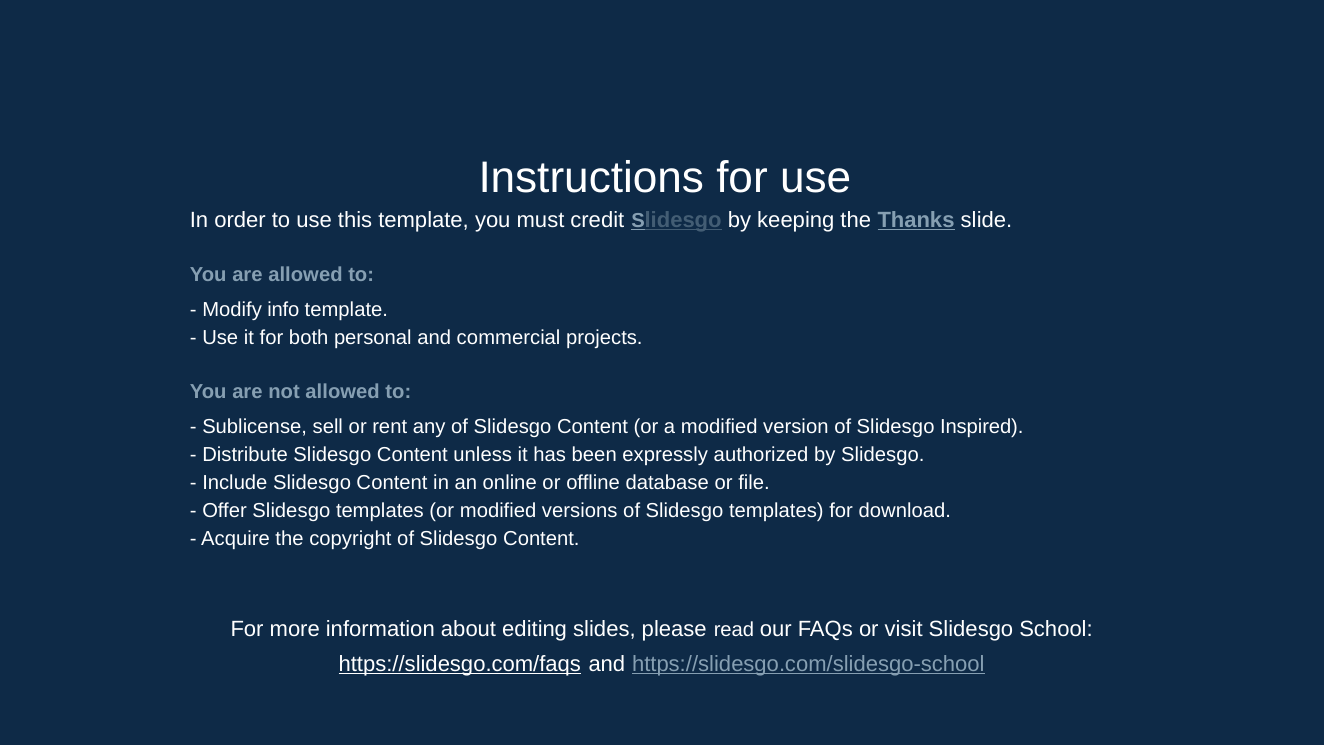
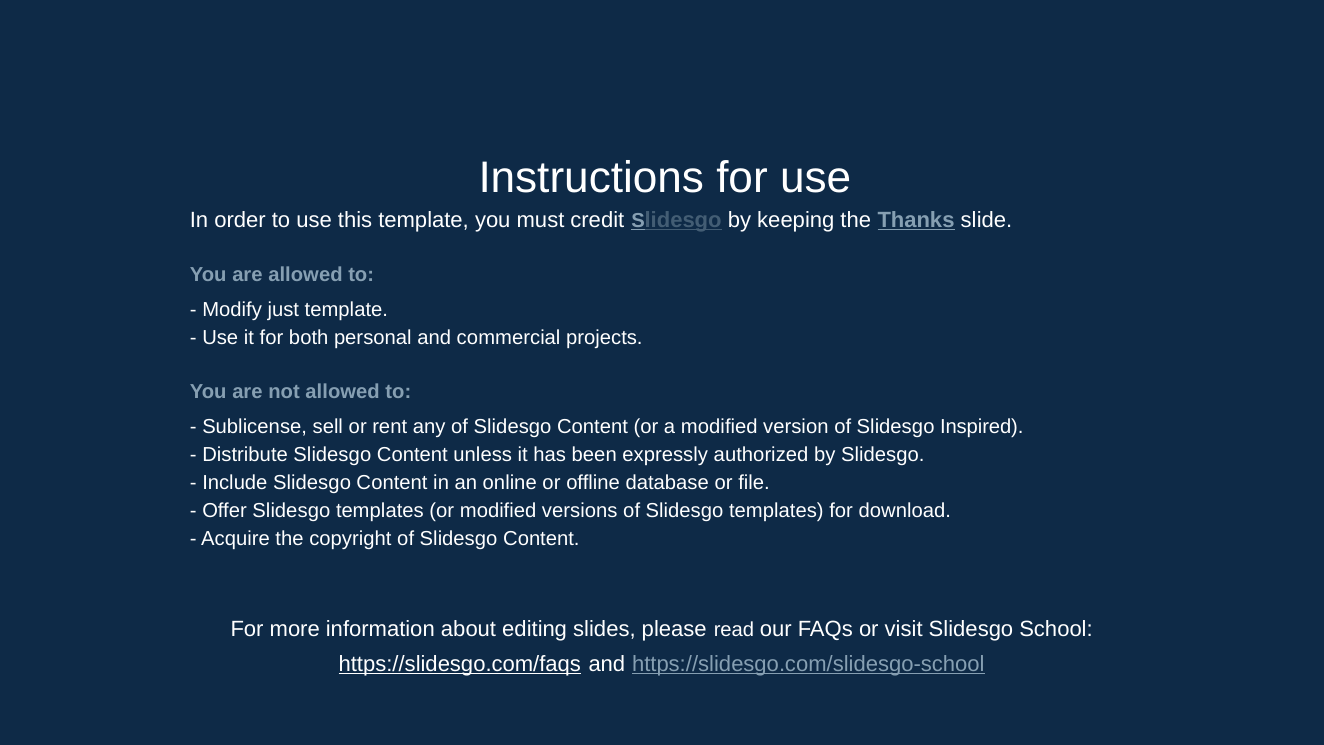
info: info -> just (283, 310)
